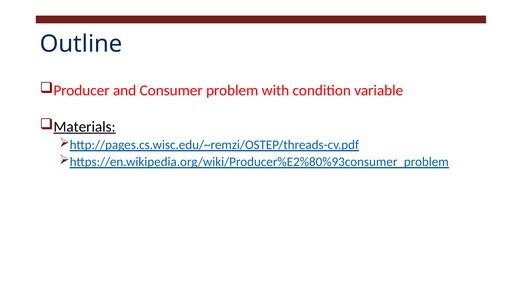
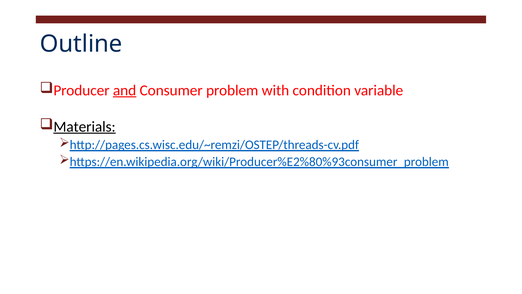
and underline: none -> present (125, 90)
